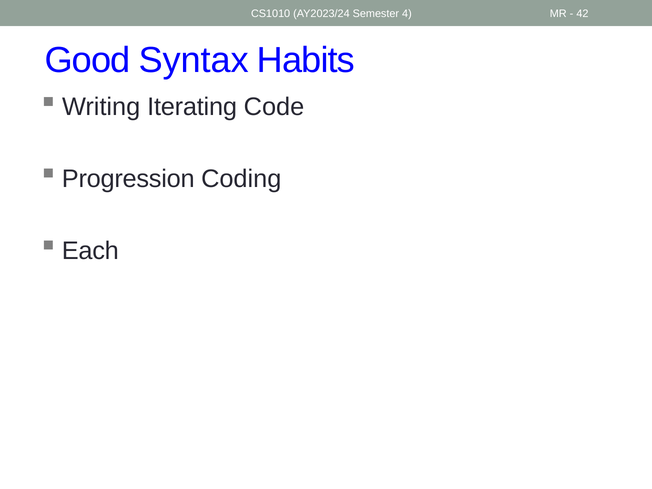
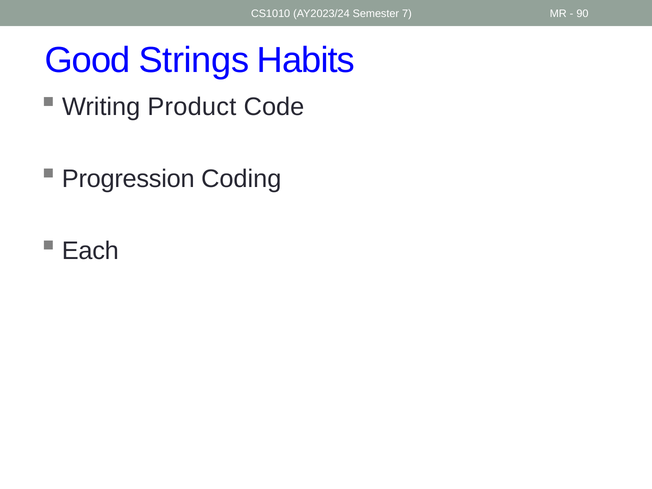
4: 4 -> 7 (407, 14)
42: 42 -> 90 (582, 14)
Syntax: Syntax -> Strings (194, 60)
Iterating: Iterating -> Product (192, 107)
